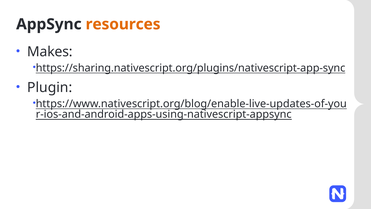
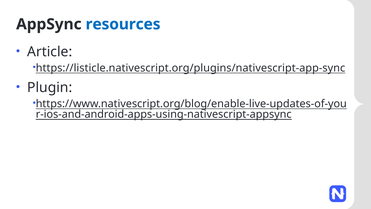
resources colour: orange -> blue (123, 24)
Makes: Makes -> Article (50, 52)
https://sharing.nativescript.org/plugins/nativescript-app-sync: https://sharing.nativescript.org/plugins/nativescript-app-sync -> https://listicle.nativescript.org/plugins/nativescript-app-sync (191, 68)
